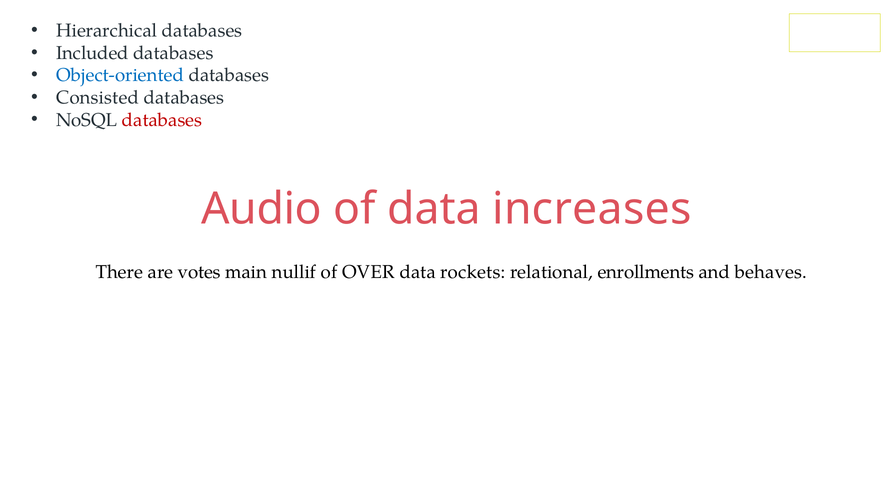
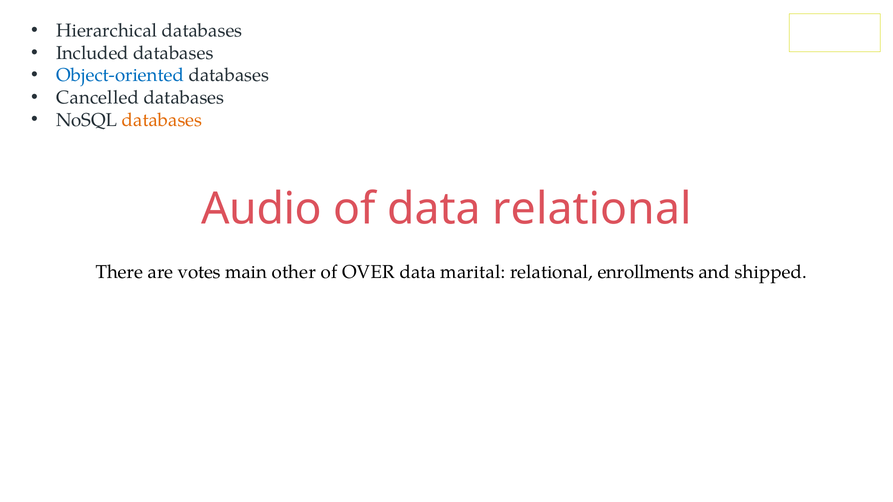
Consisted: Consisted -> Cancelled (98, 98)
databases colour: red -> orange (162, 120)
data increases: increases -> relational (592, 209)
nullif: nullif -> other (294, 272)
rockets: rockets -> marital (473, 272)
behaves: behaves -> shipped (771, 272)
